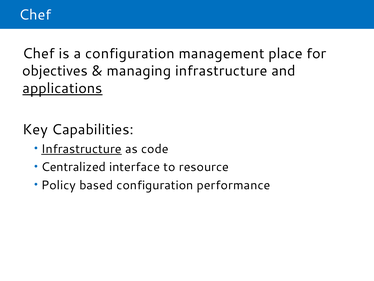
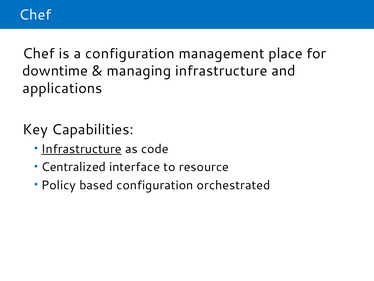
objectives: objectives -> downtime (55, 71)
applications underline: present -> none (62, 88)
performance: performance -> orchestrated (234, 185)
